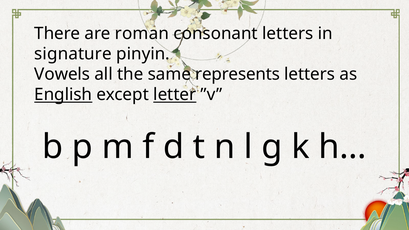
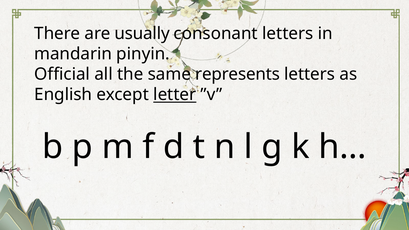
roman: roman -> usually (142, 33)
signature: signature -> mandarin (73, 54)
Vowels: Vowels -> Official (62, 74)
English underline: present -> none (63, 95)
